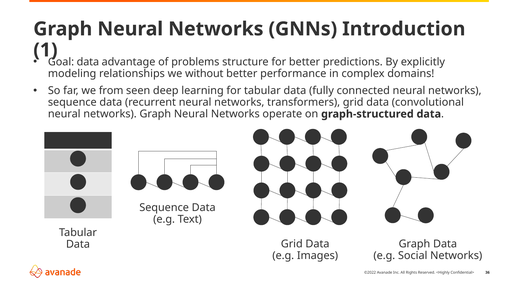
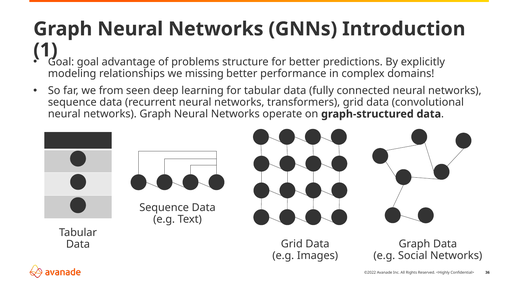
Goal data: data -> goal (88, 62)
without: without -> missing (204, 74)
